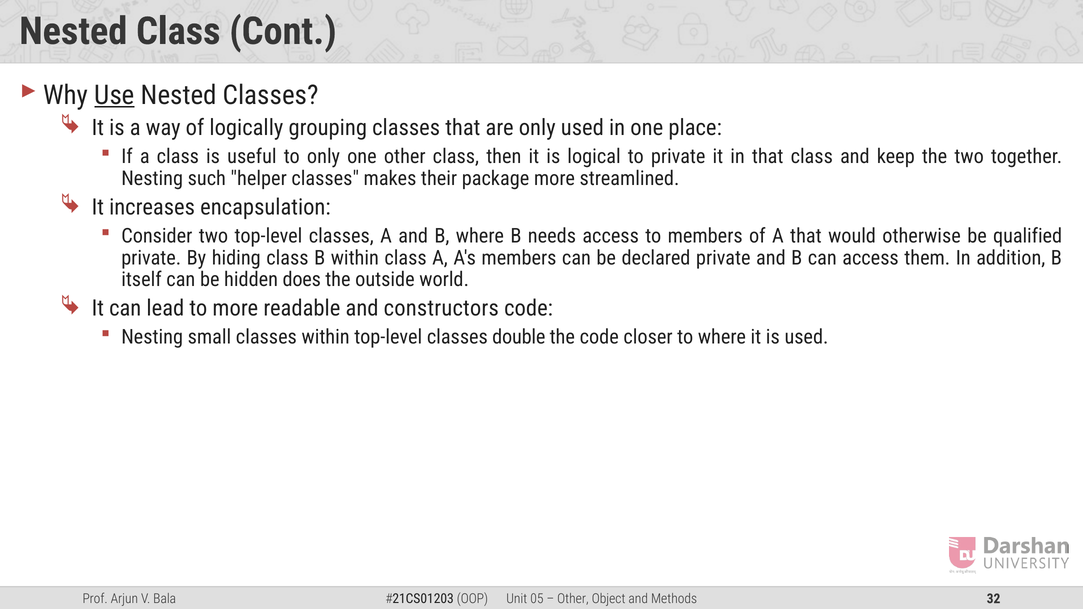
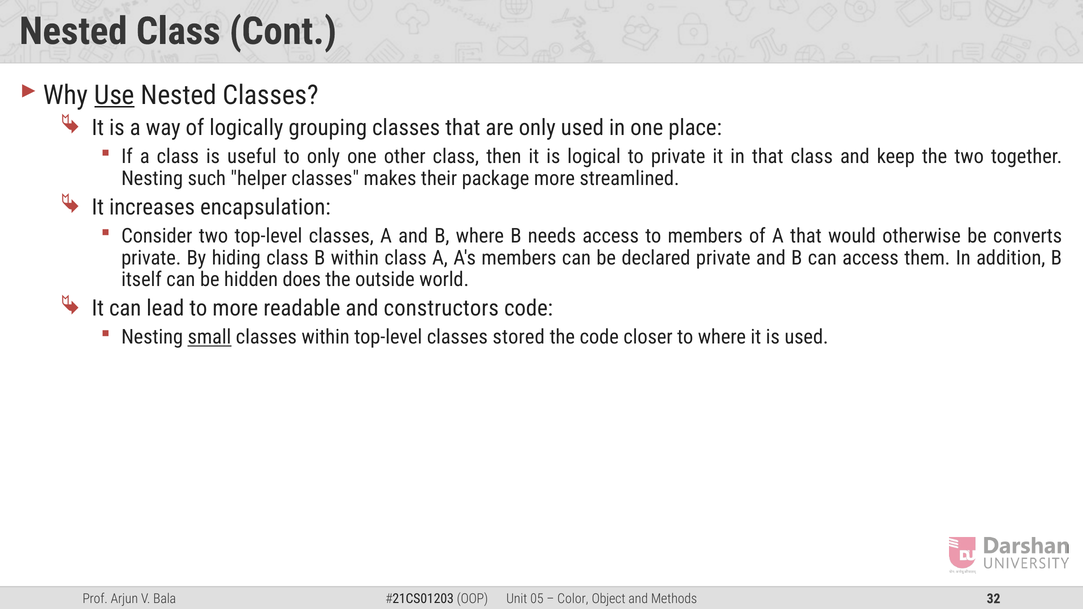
qualified: qualified -> converts (1028, 236)
small underline: none -> present (209, 337)
double: double -> stored (519, 337)
Other: Other -> Color (573, 599)
